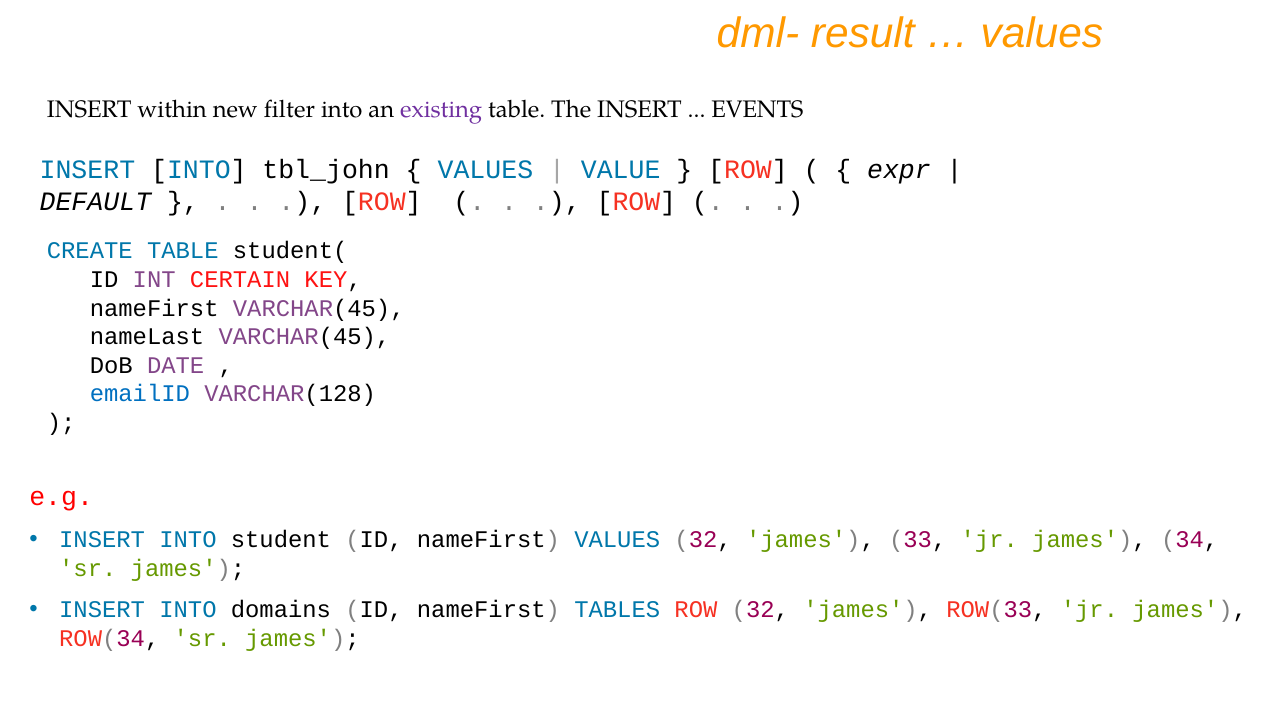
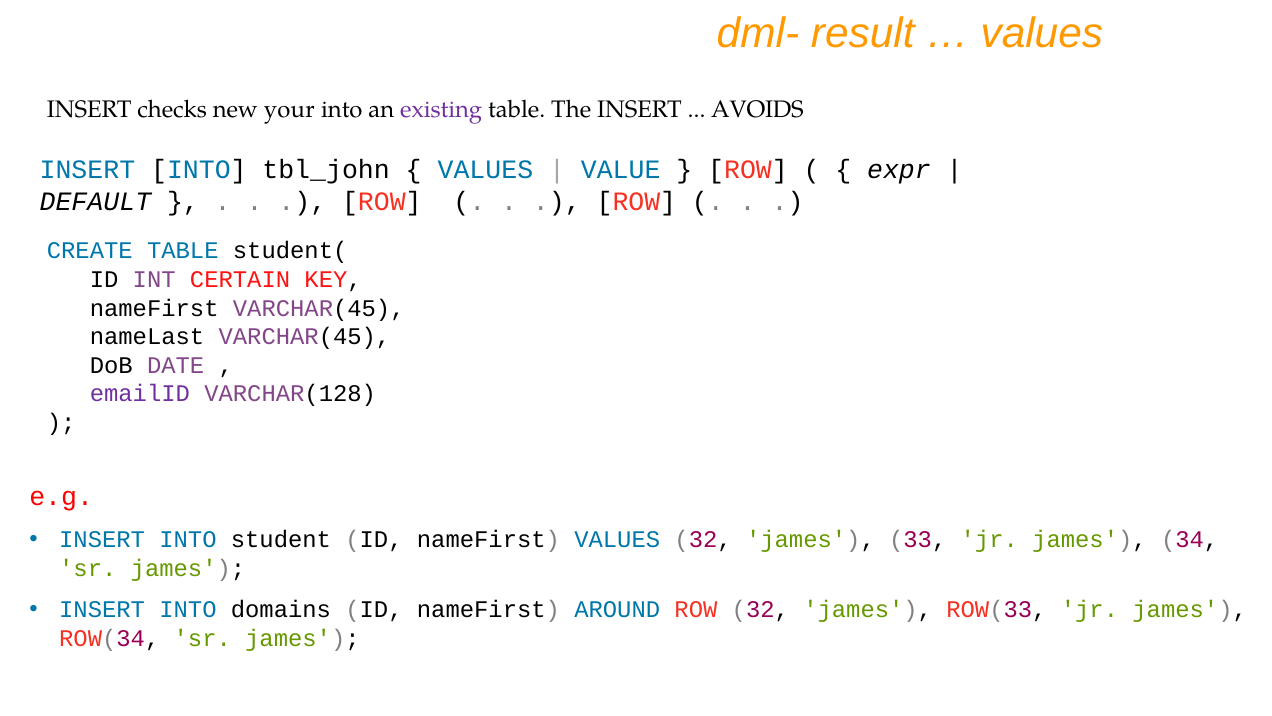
within: within -> checks (172, 110)
filter: filter -> your (289, 110)
EVENTS: EVENTS -> AVOIDS (757, 110)
emailID colour: blue -> purple (140, 394)
TABLES: TABLES -> AROUND (617, 609)
